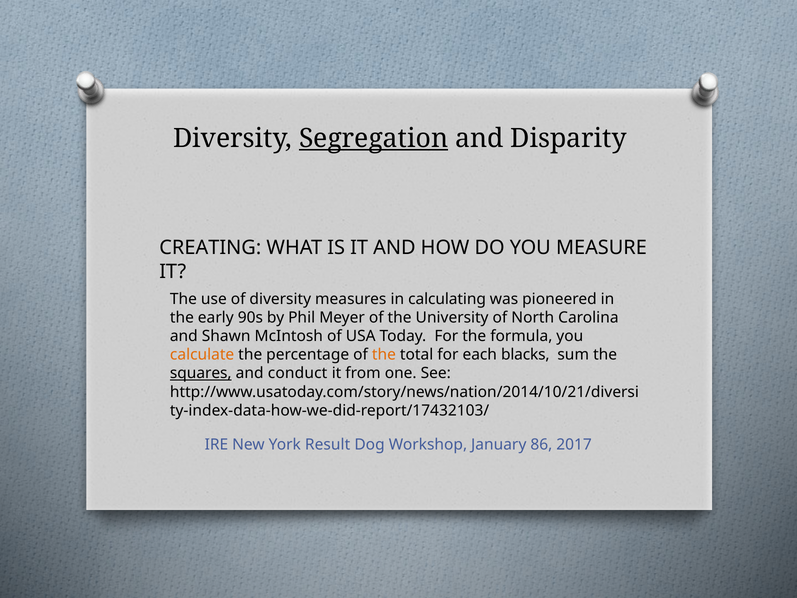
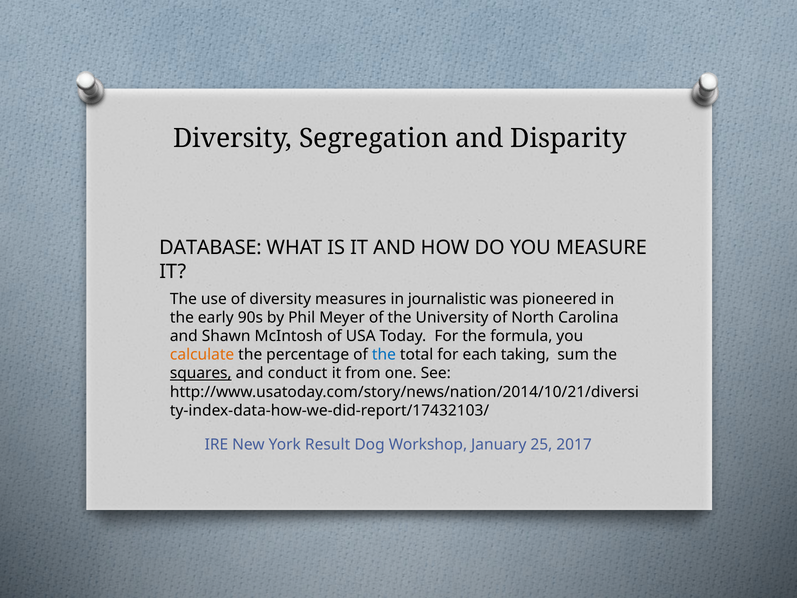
Segregation underline: present -> none (374, 138)
CREATING: CREATING -> DATABASE (210, 248)
calculating: calculating -> journalistic (447, 299)
the colour: orange -> blue (384, 355)
blacks: blacks -> taking (525, 355)
86: 86 -> 25 (541, 444)
